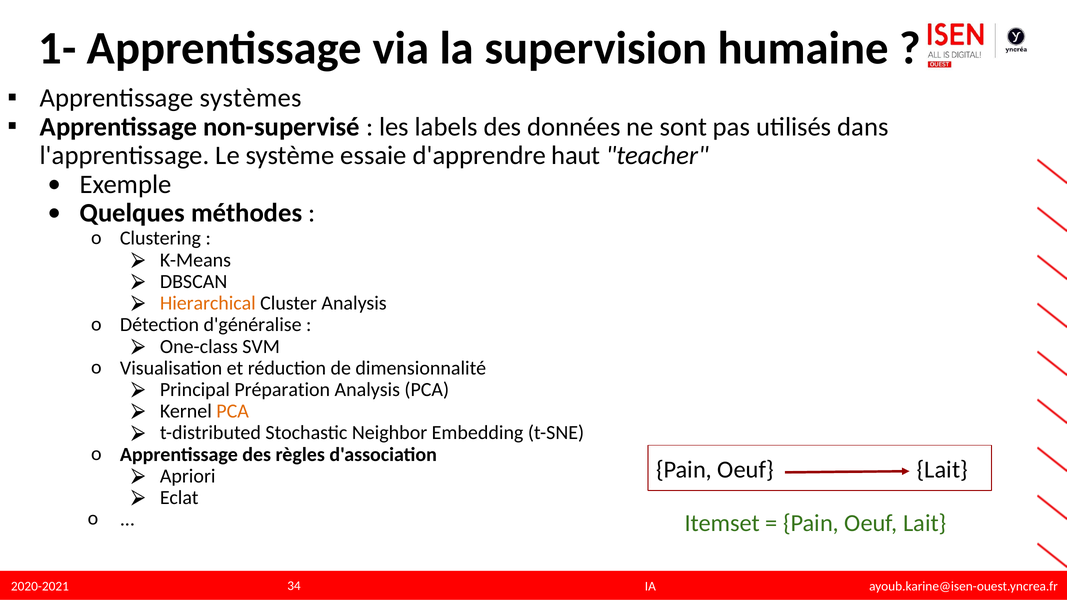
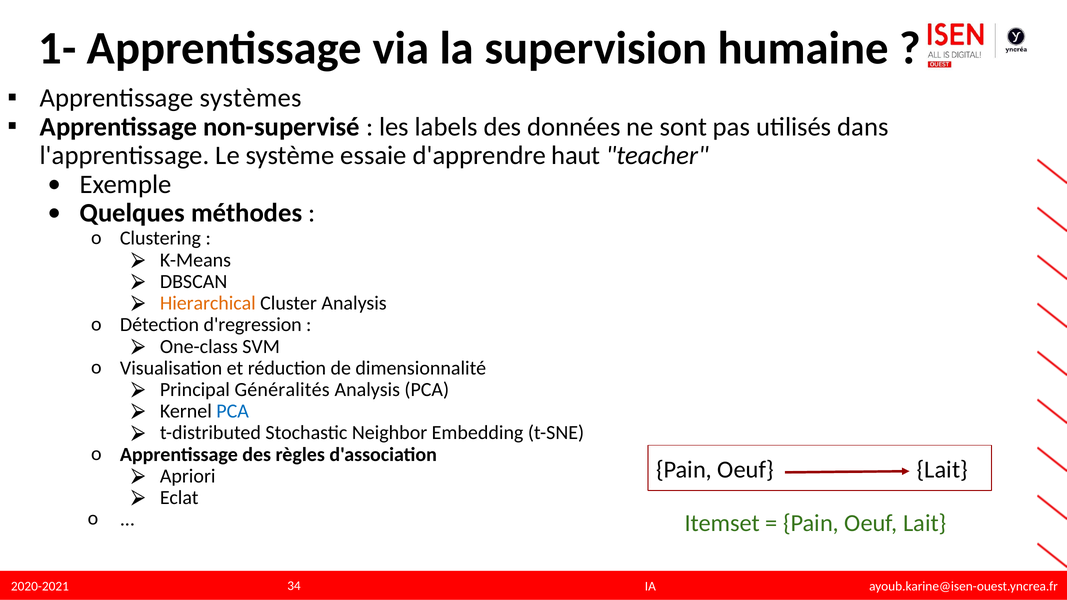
d'généralise: d'généralise -> d'regression (253, 325)
Préparation: Préparation -> Généralités (282, 390)
PCA colour: orange -> blue (233, 411)
